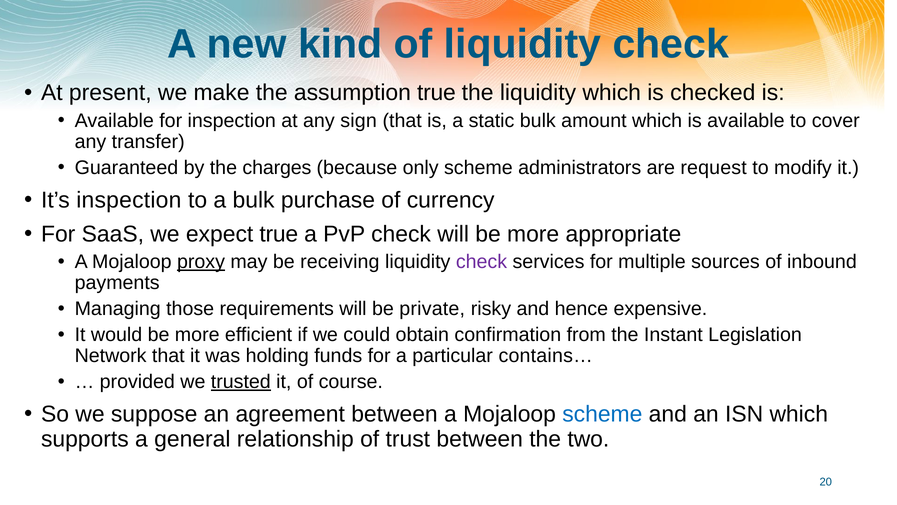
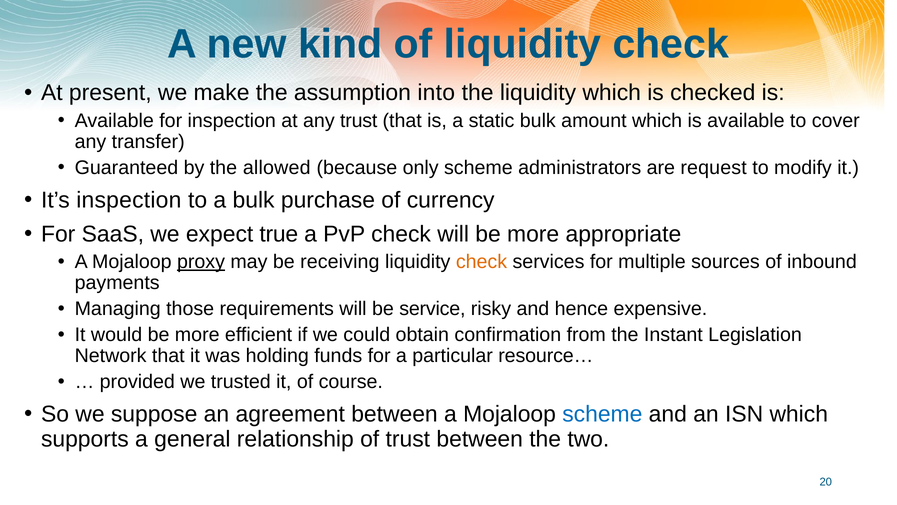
assumption true: true -> into (436, 93)
any sign: sign -> trust (359, 120)
charges: charges -> allowed (277, 168)
check colour: purple -> orange (481, 262)
private: private -> service (432, 309)
contains…: contains… -> resource… (546, 356)
trusted underline: present -> none (241, 381)
